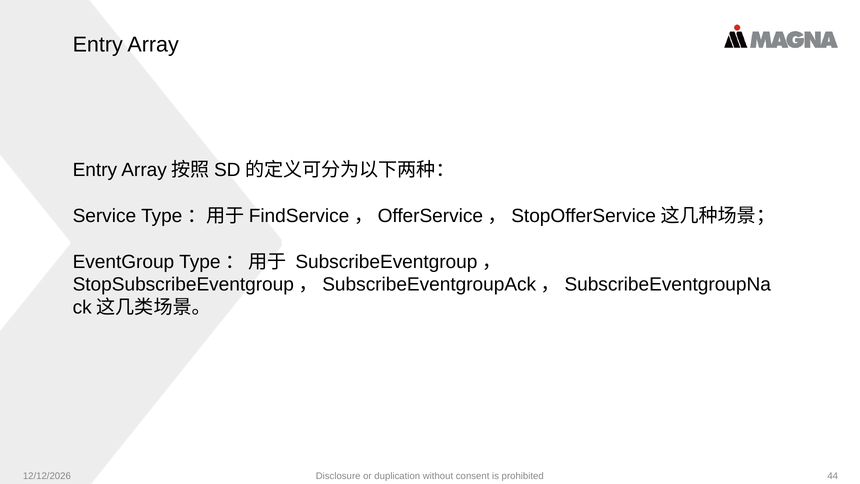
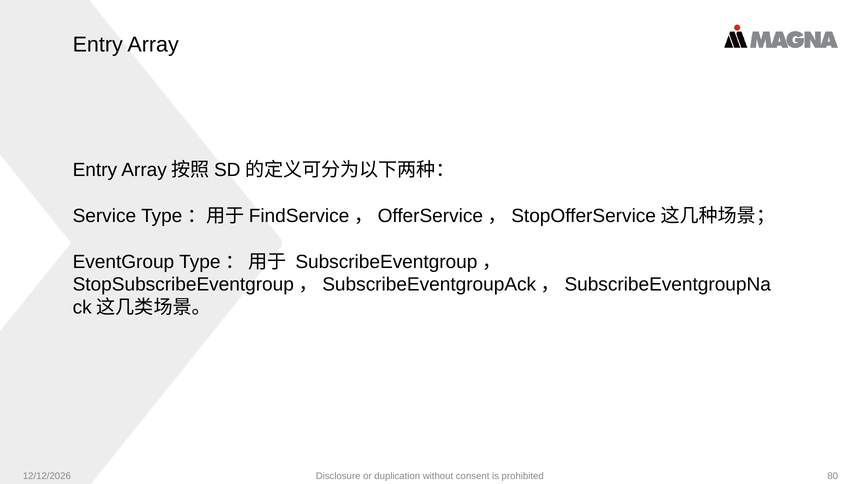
44: 44 -> 80 (833, 476)
